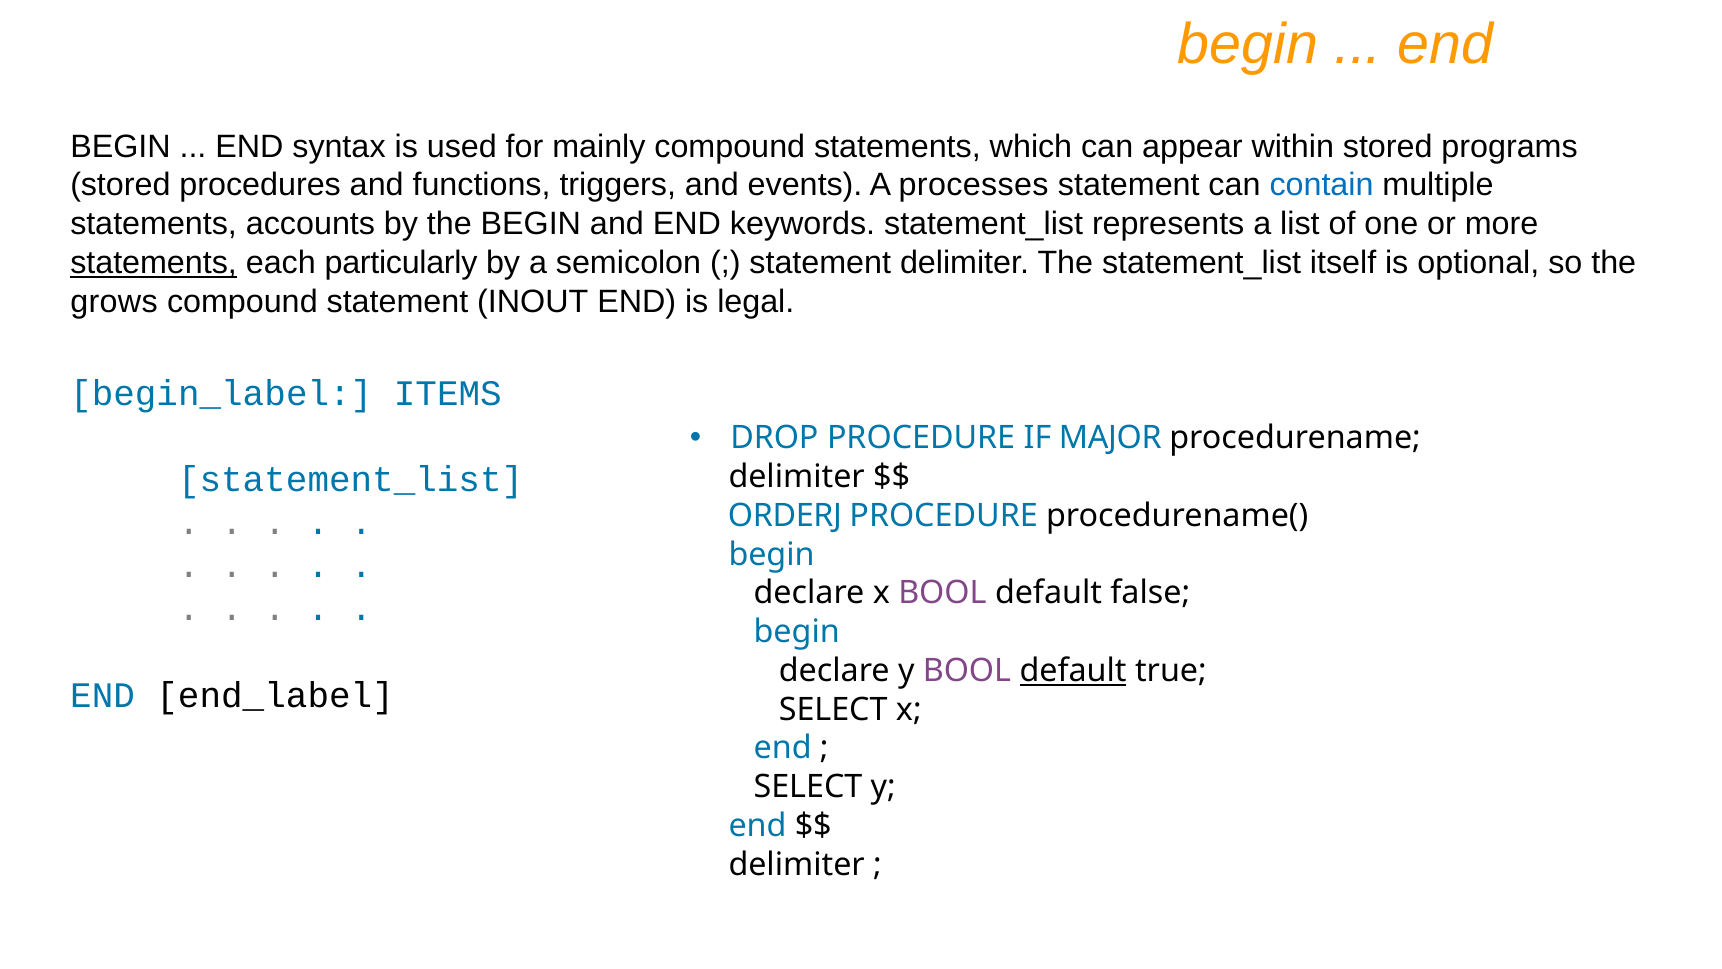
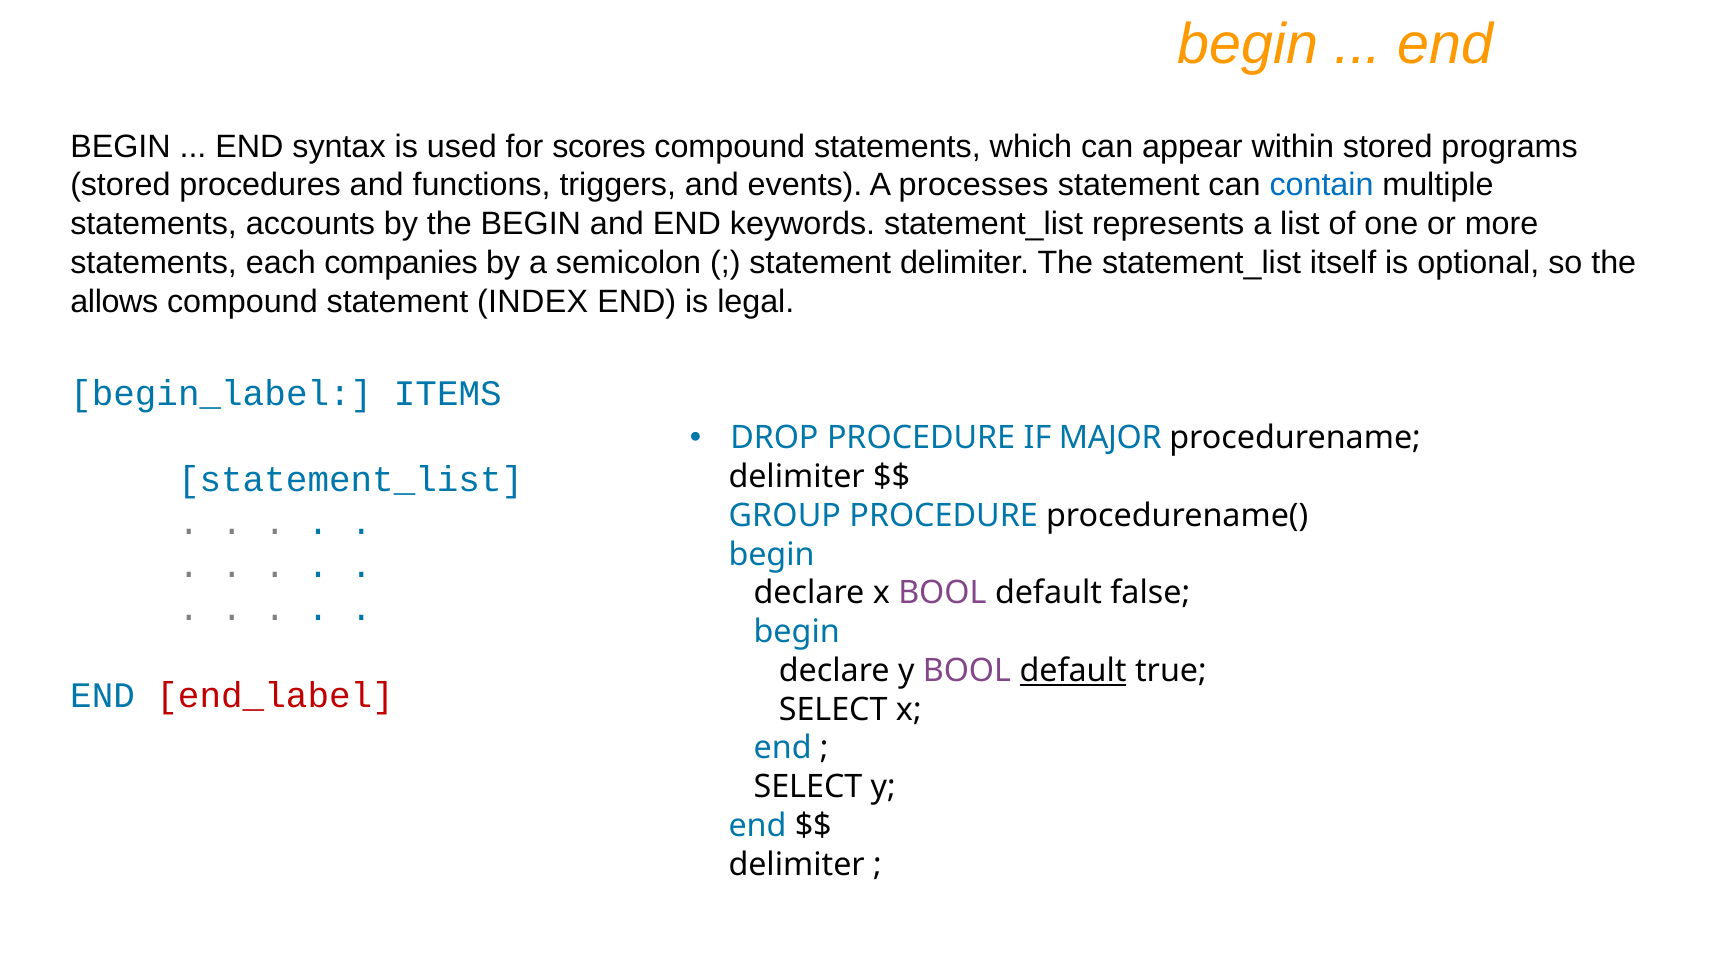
mainly: mainly -> scores (599, 146)
statements underline: present -> none (154, 263)
particularly: particularly -> companies (401, 263)
grows: grows -> allows (114, 301)
INOUT: INOUT -> INDEX (533, 301)
ORDERJ: ORDERJ -> GROUP (785, 515)
end_label colour: black -> red (275, 695)
